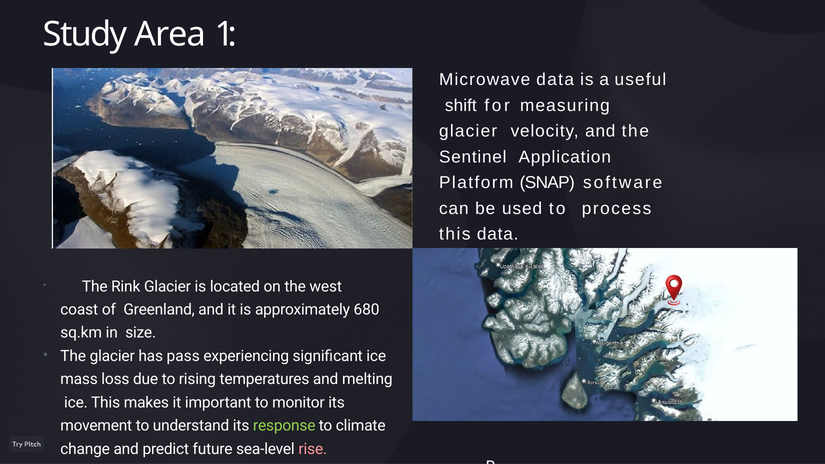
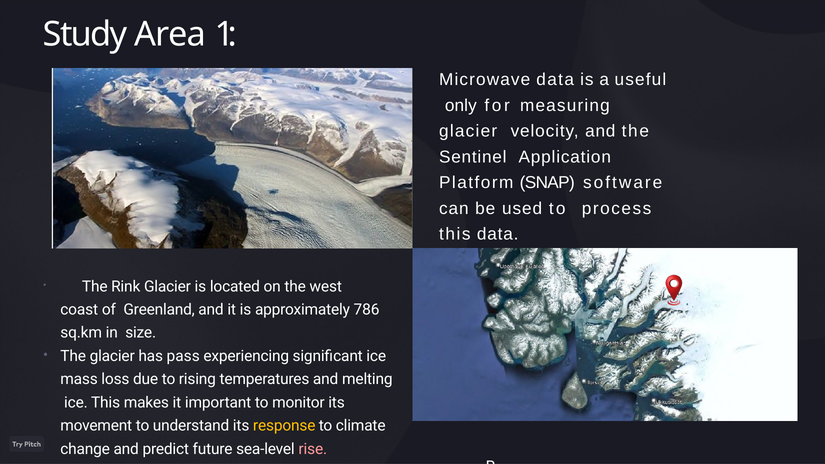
shift: shift -> only (461, 105)
680: 680 -> 786 (367, 310)
response colour: light green -> yellow (284, 426)
